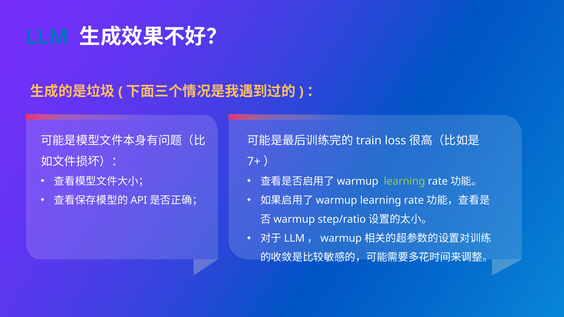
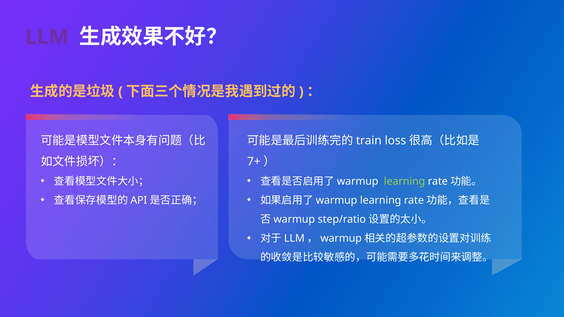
LLM colour: blue -> purple (47, 37)
